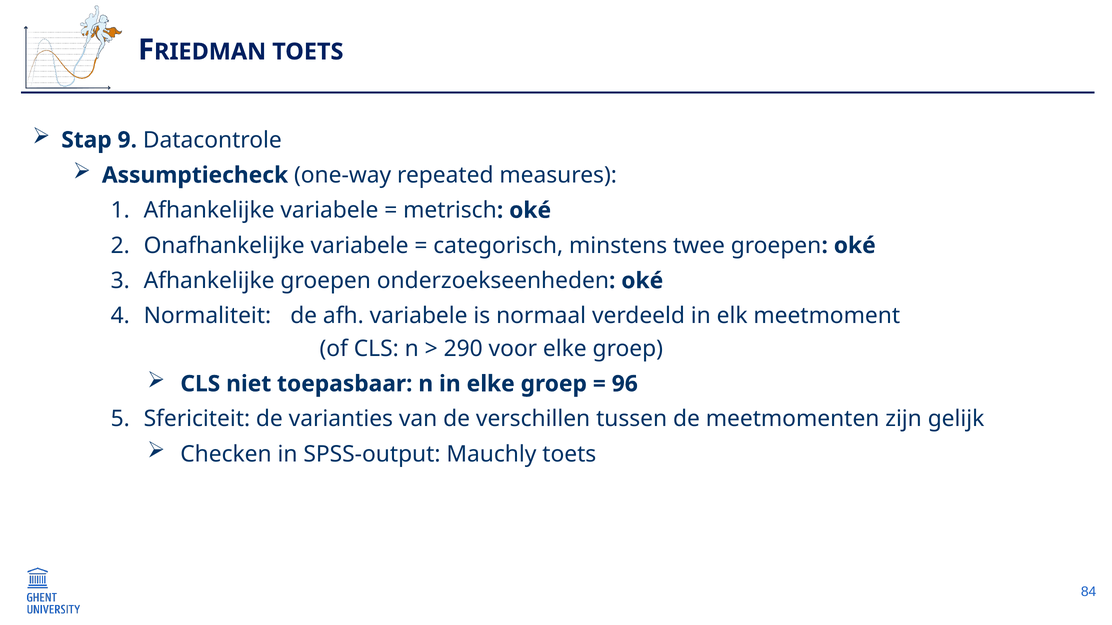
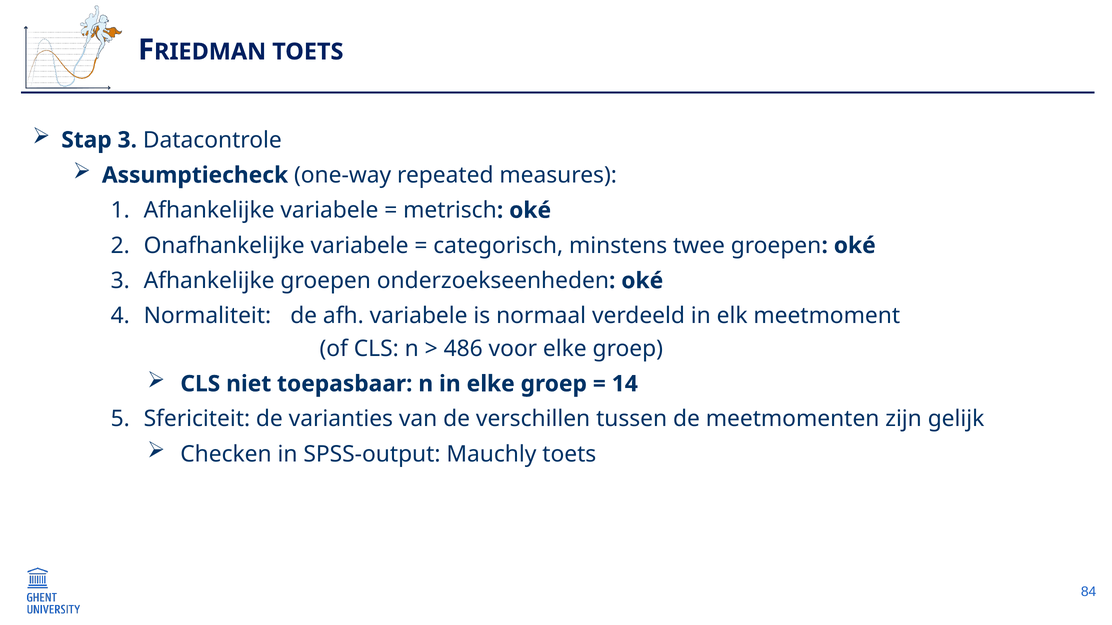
Stap 9: 9 -> 3 (127, 140)
290: 290 -> 486 (463, 349)
96: 96 -> 14 (625, 384)
